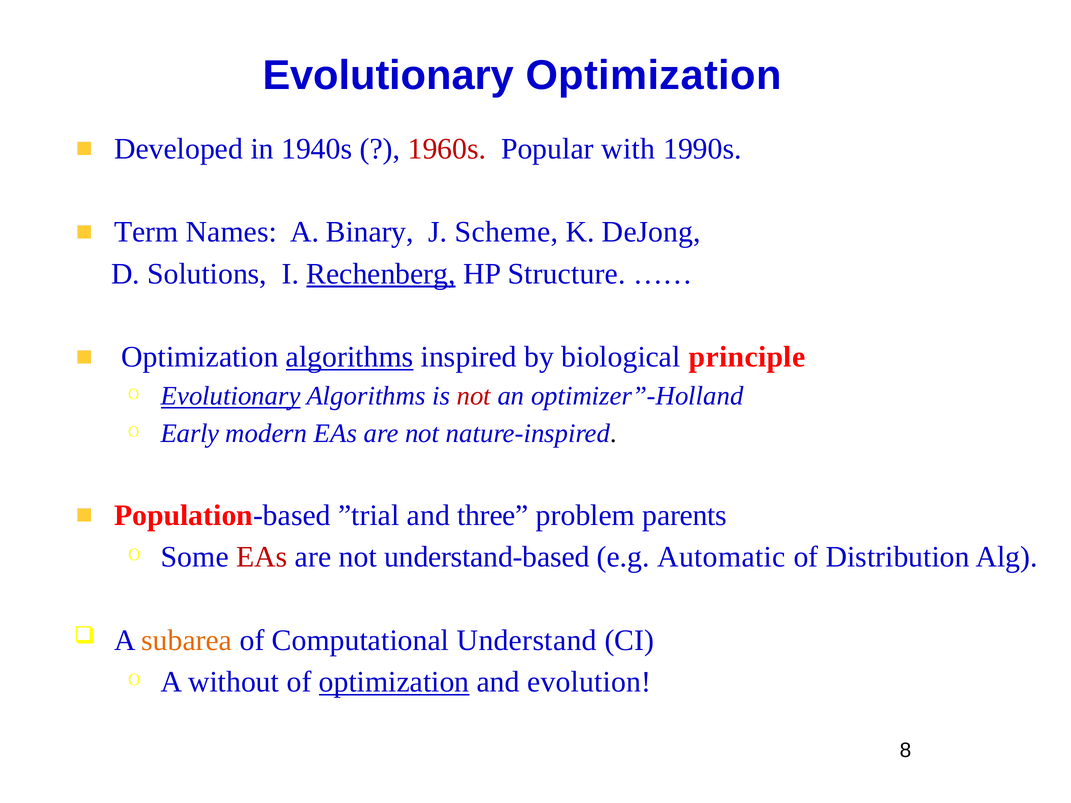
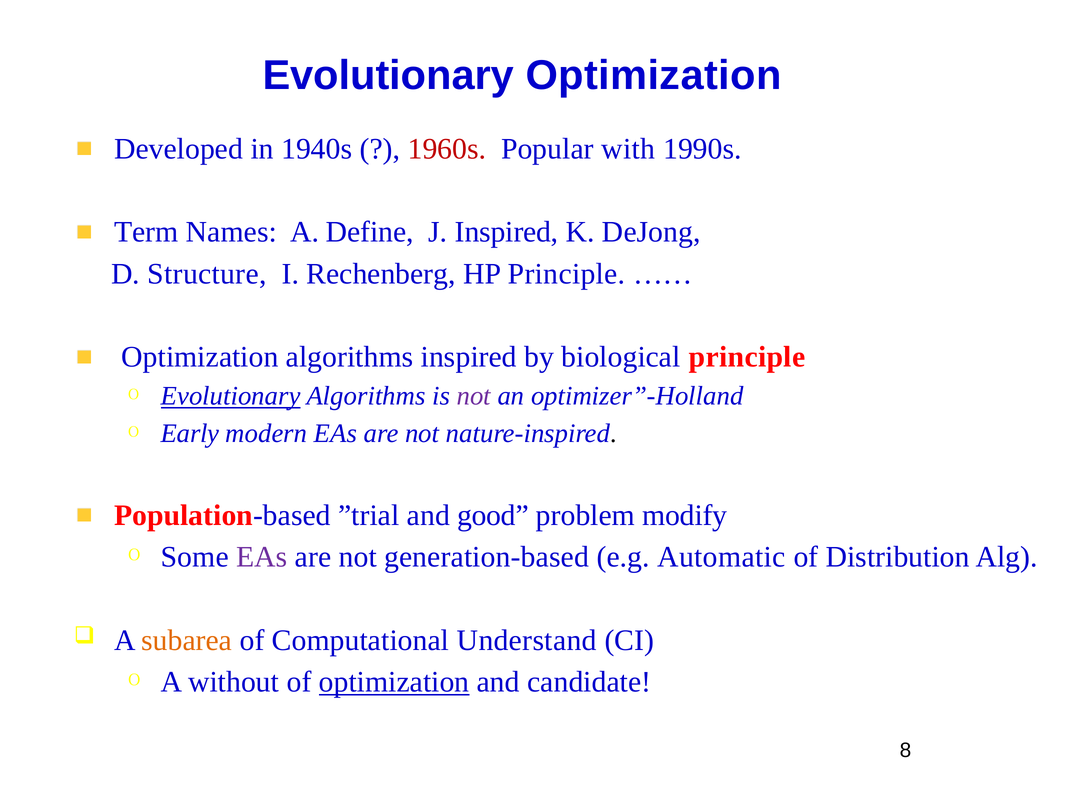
Binary: Binary -> Define (370, 232)
J Scheme: Scheme -> Inspired (507, 232)
Solutions: Solutions -> Structure (207, 274)
Rechenberg underline: present -> none (381, 274)
HP Structure: Structure -> Principle (566, 274)
algorithms underline: present -> none (350, 357)
not colour: red -> purple (474, 396)
three: three -> good (493, 515)
parents: parents -> modify (685, 515)
EAs colour: red -> purple (262, 557)
understand-based: understand-based -> generation-based (487, 557)
evolution: evolution -> candidate (589, 682)
